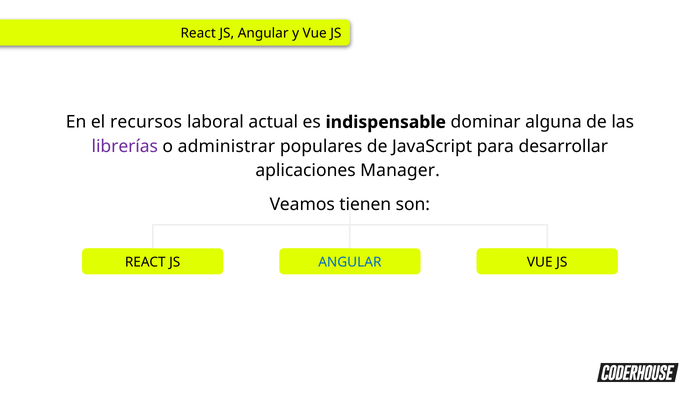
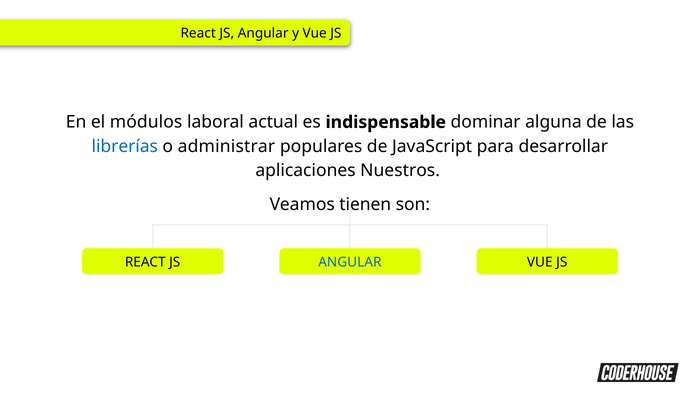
recursos: recursos -> módulos (146, 122)
librerías colour: purple -> blue (125, 146)
Manager: Manager -> Nuestros (400, 170)
